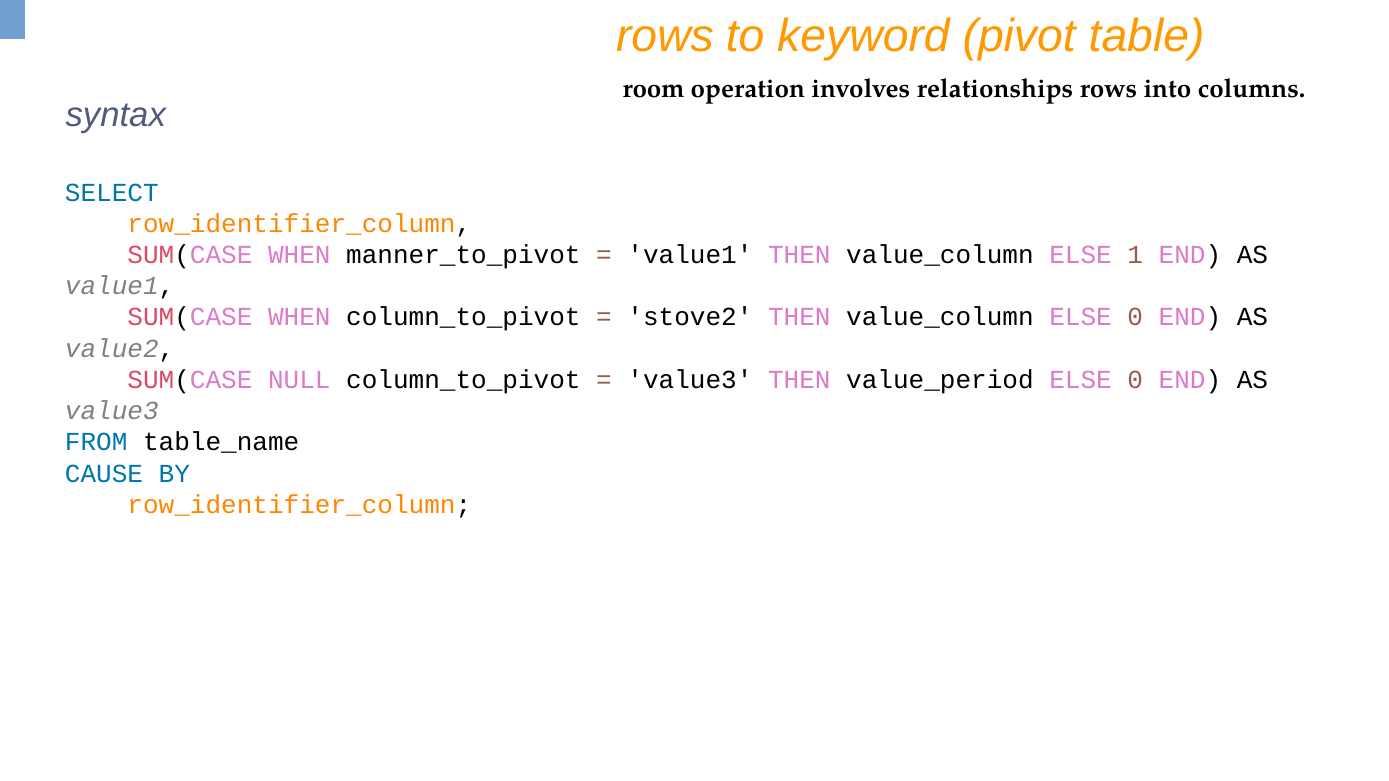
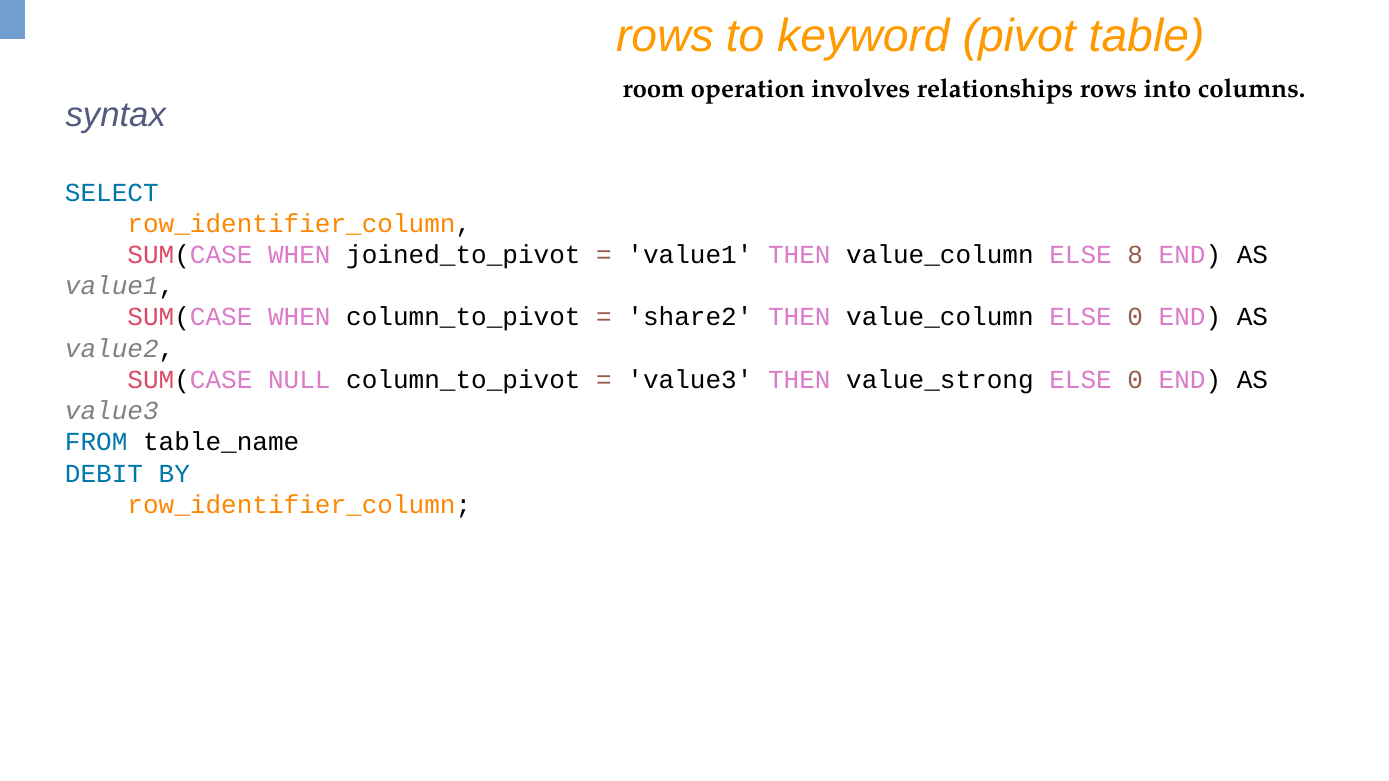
manner_to_pivot: manner_to_pivot -> joined_to_pivot (463, 255)
1: 1 -> 8 (1135, 255)
stove2: stove2 -> share2 (690, 318)
value_period: value_period -> value_strong (940, 380)
CAUSE: CAUSE -> DEBIT (104, 474)
